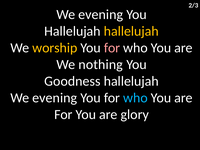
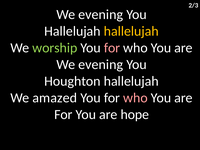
worship colour: yellow -> light green (55, 48)
nothing: nothing -> evening (101, 64)
Goodness: Goodness -> Houghton (72, 81)
evening: evening -> amazed (55, 98)
who colour: light blue -> pink (135, 98)
glory: glory -> hope (135, 114)
